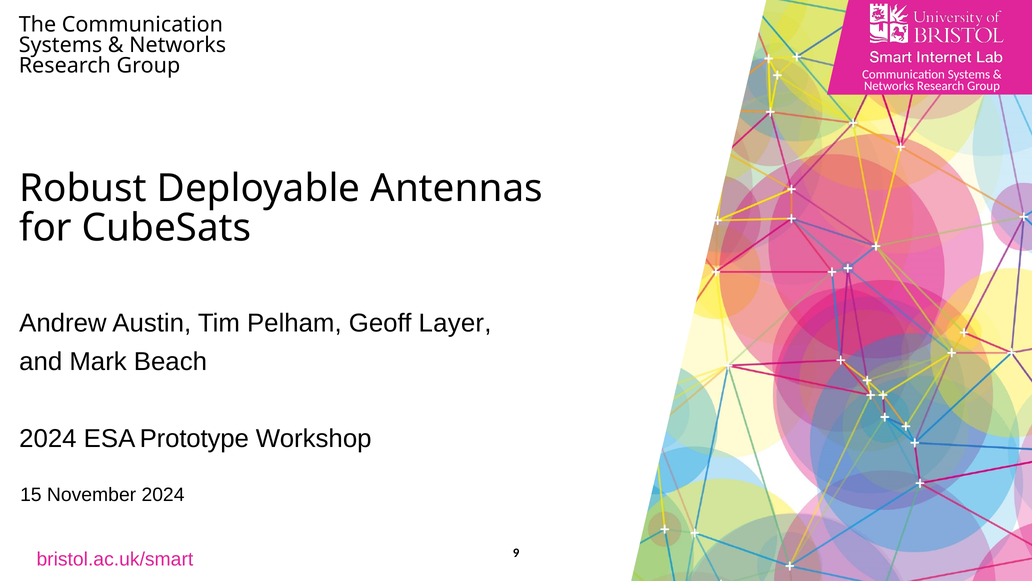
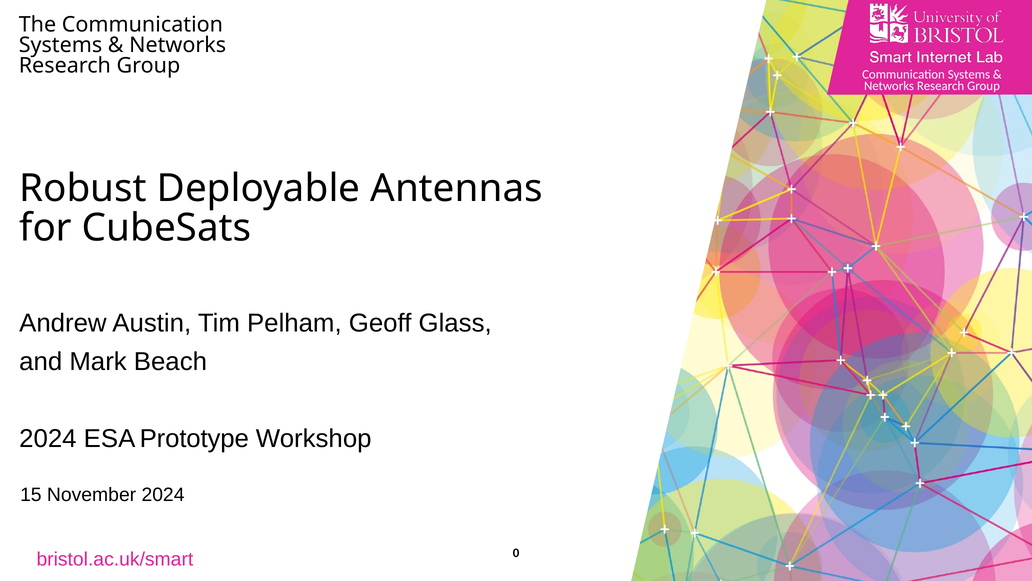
Layer: Layer -> Glass (455, 323)
9: 9 -> 0 (516, 553)
